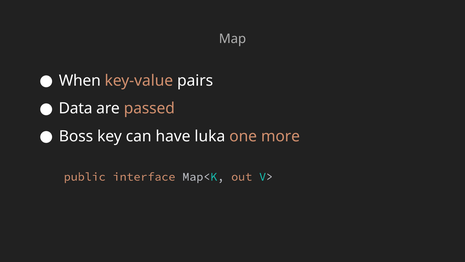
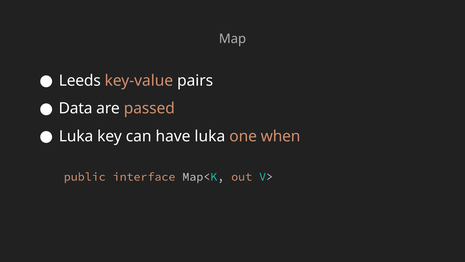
When: When -> Leeds (80, 80)
Boss: Boss -> Luka (76, 136)
more: more -> when (281, 136)
